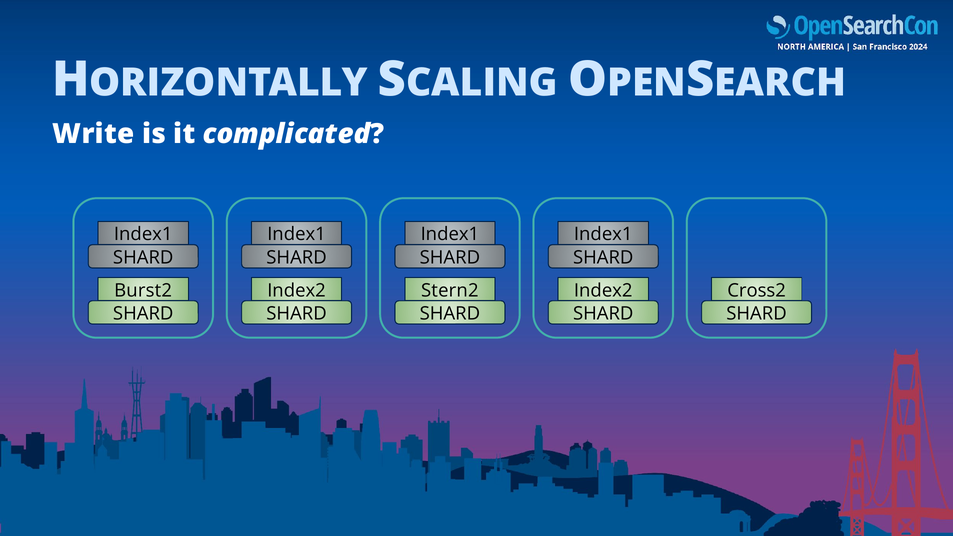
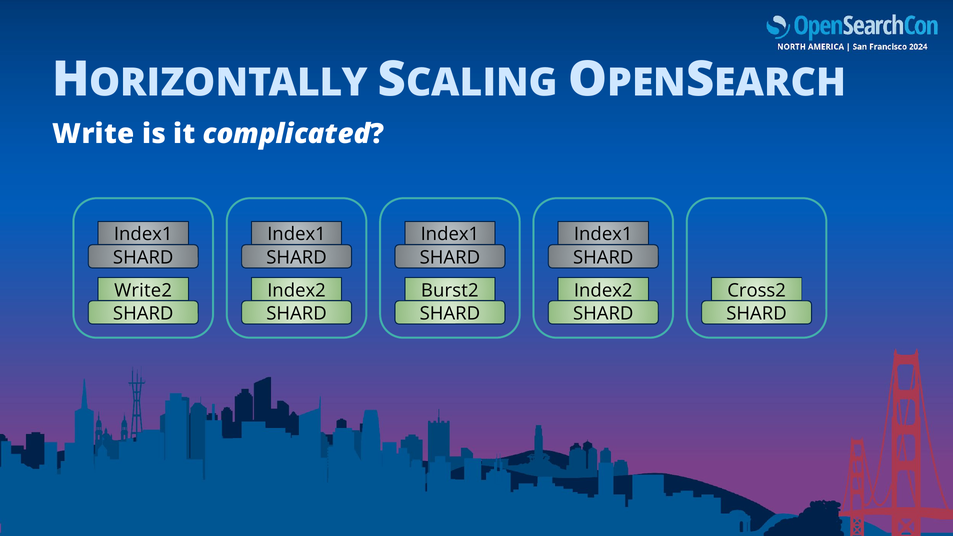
Burst2: Burst2 -> Write2 (143, 290)
Stern2: Stern2 -> Burst2 (450, 290)
